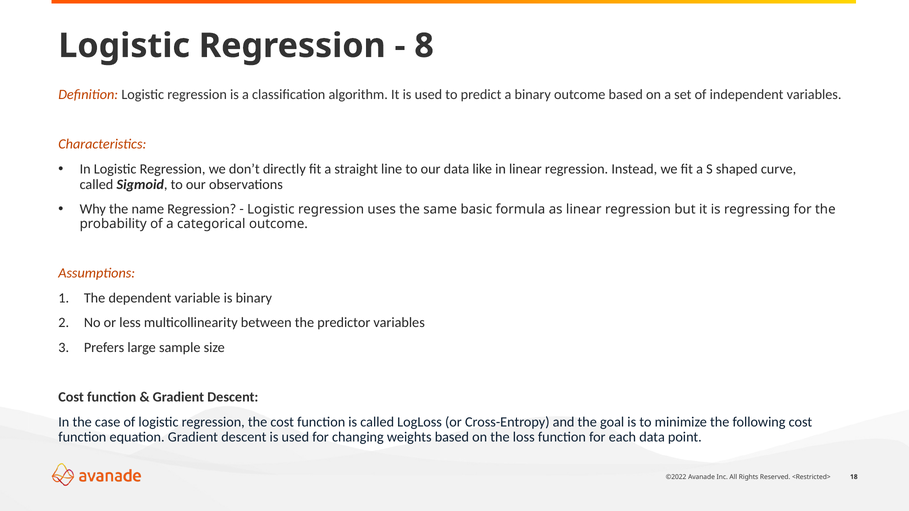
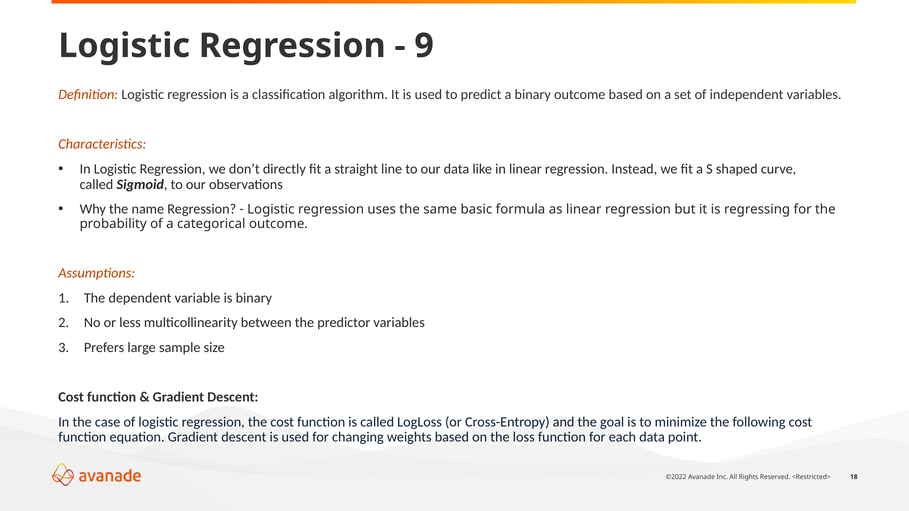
8: 8 -> 9 (424, 46)
